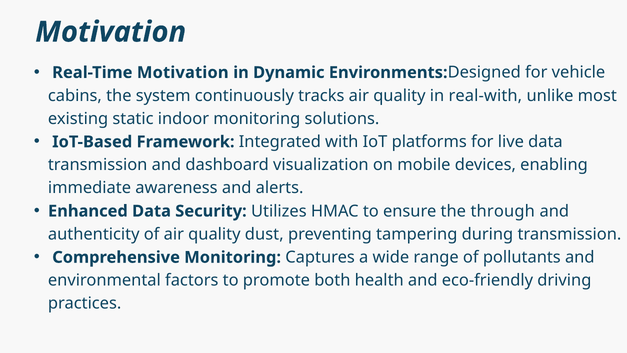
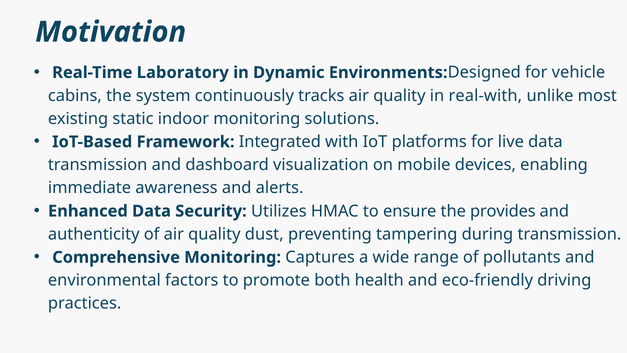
Real-Time Motivation: Motivation -> Laboratory (183, 72)
through: through -> provides (503, 211)
